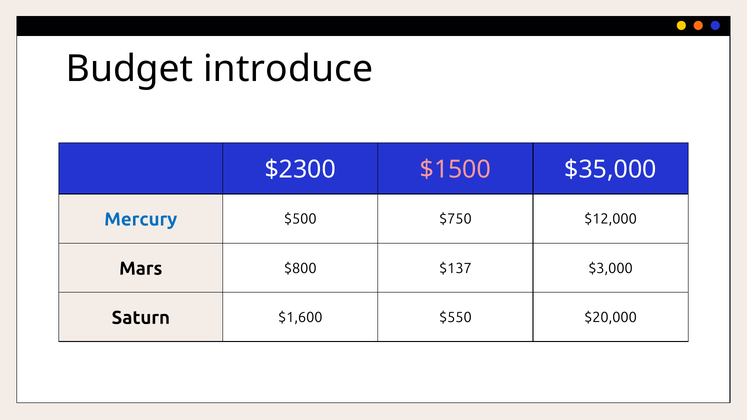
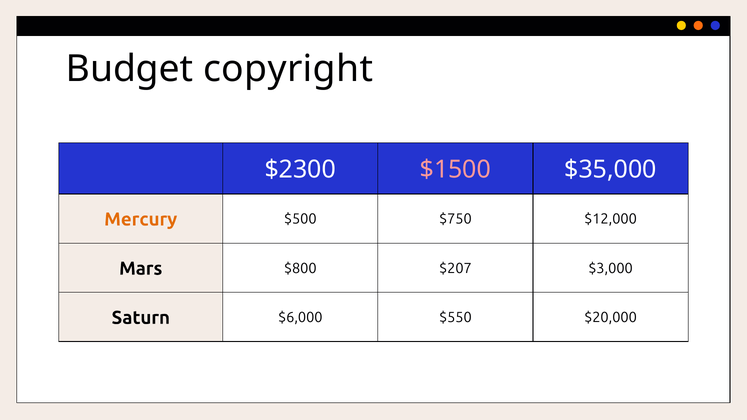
introduce: introduce -> copyright (288, 69)
Mercury colour: blue -> orange (141, 219)
$137: $137 -> $207 (455, 268)
$1,600: $1,600 -> $6,000 (300, 318)
